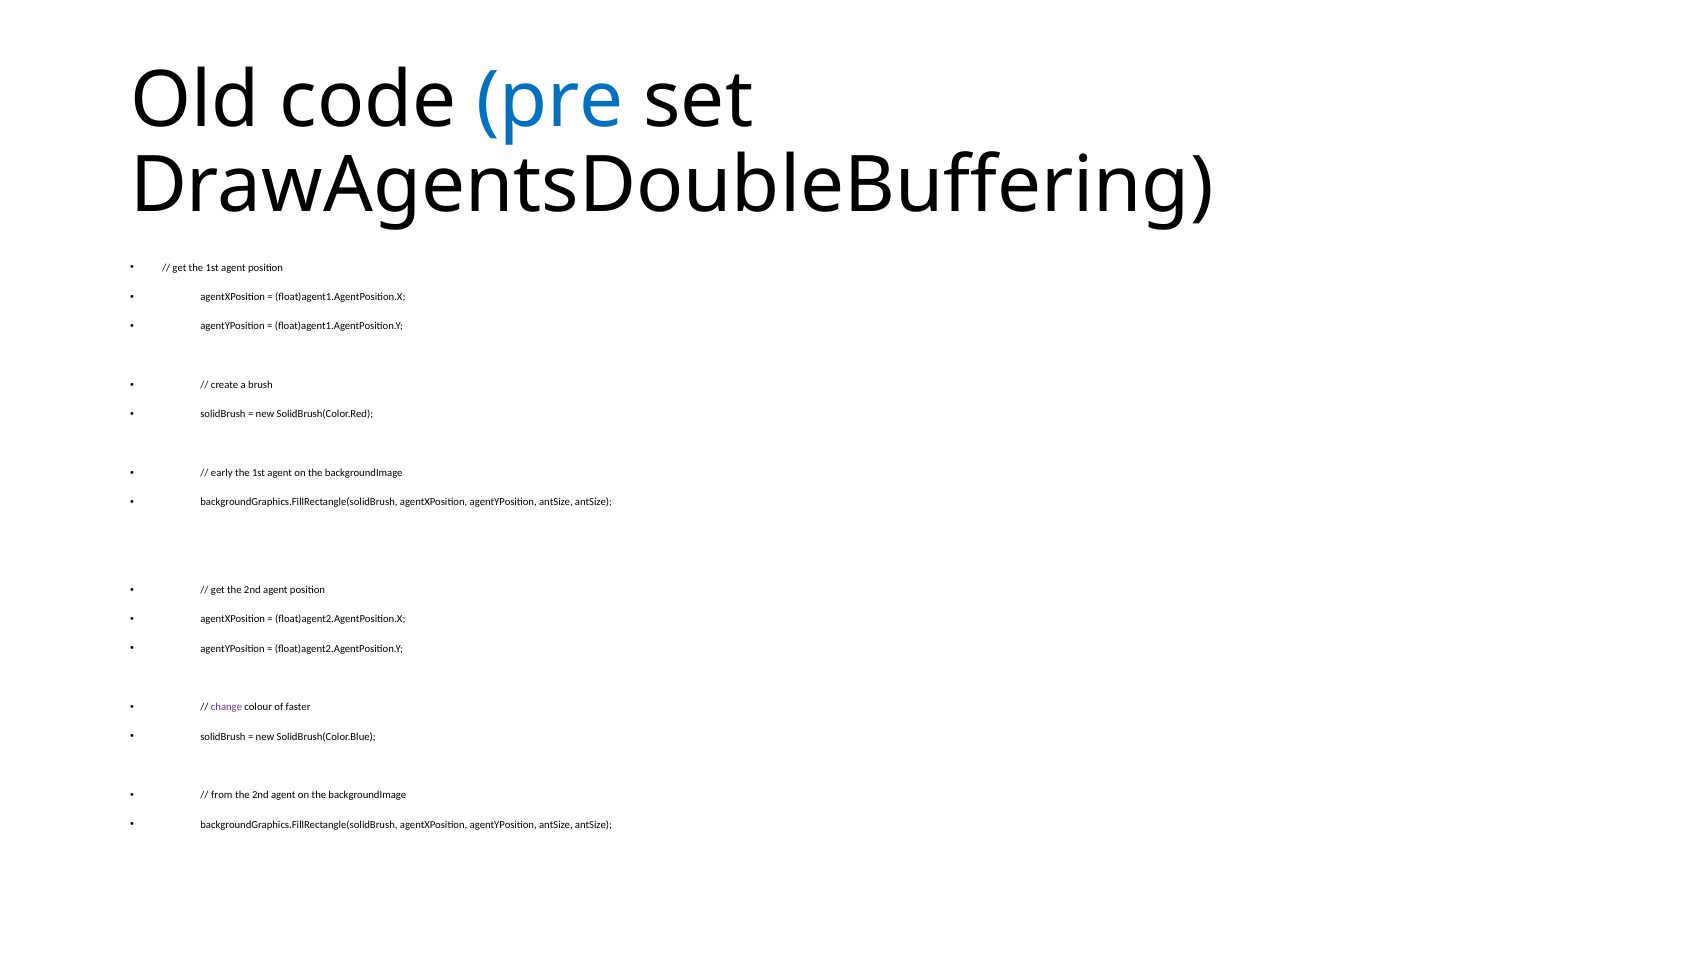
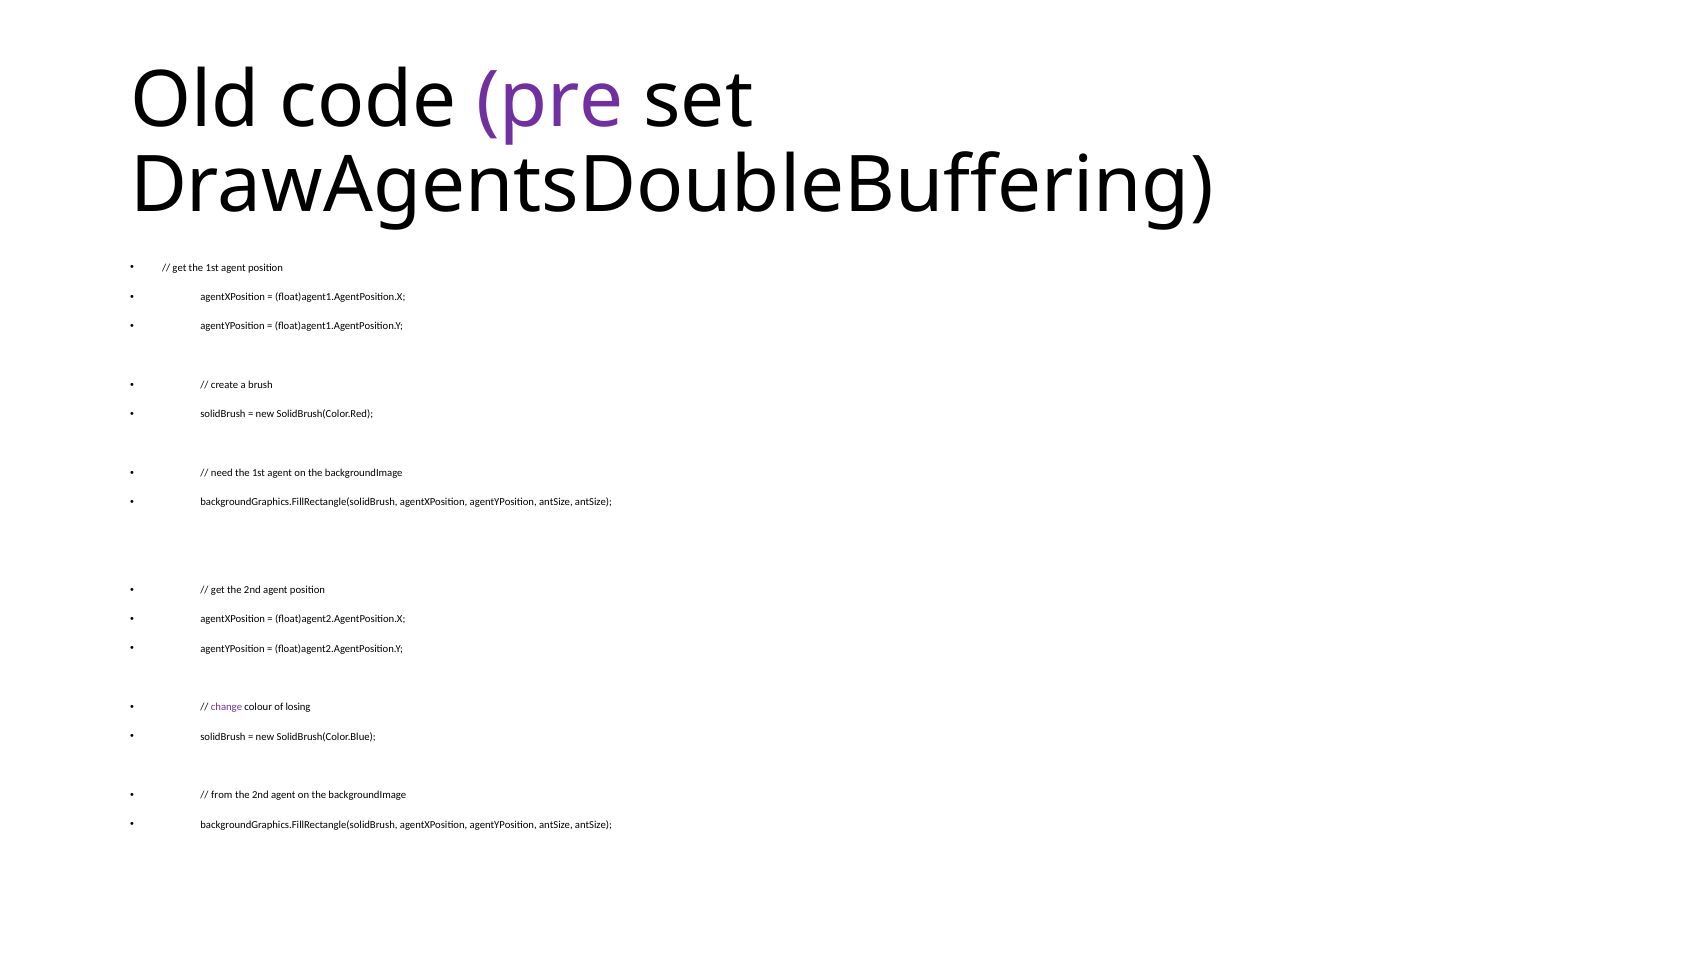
pre colour: blue -> purple (550, 101)
early: early -> need (222, 473)
faster: faster -> losing (298, 707)
